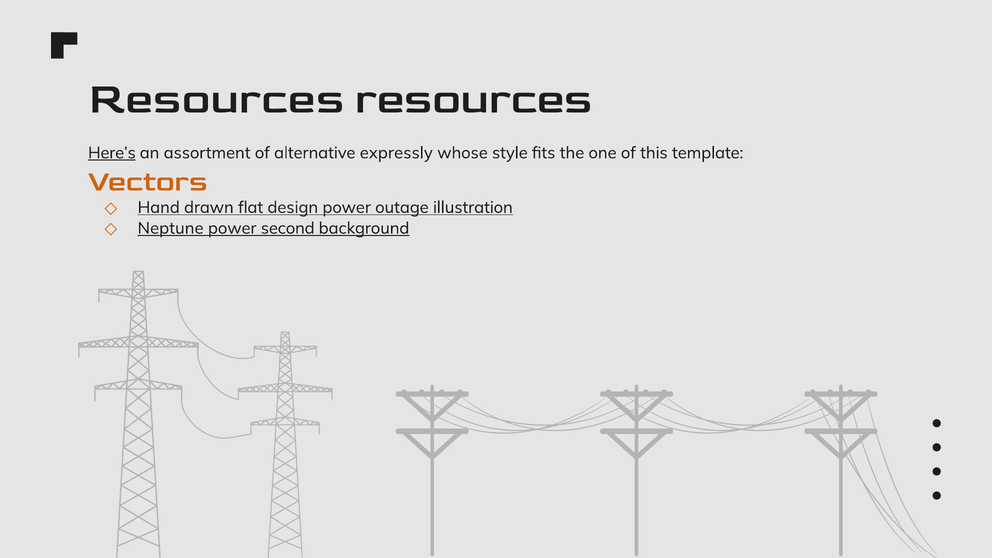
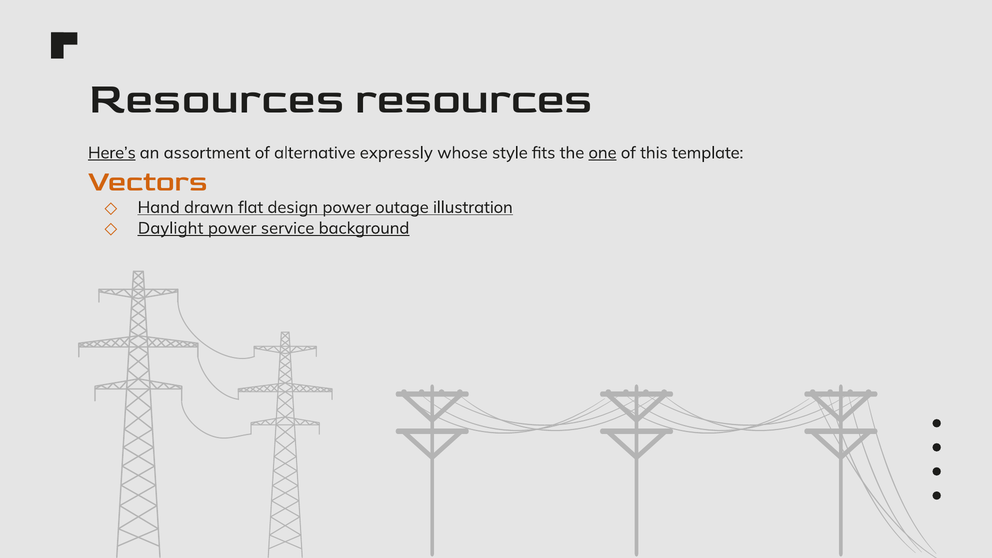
one underline: none -> present (603, 153)
Neptune: Neptune -> Daylight (171, 228)
second: second -> service (288, 228)
